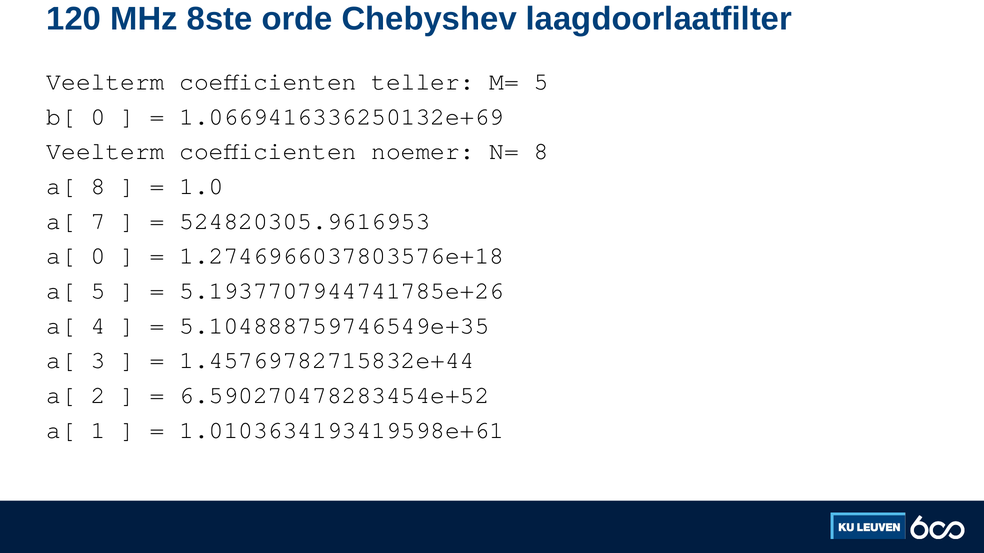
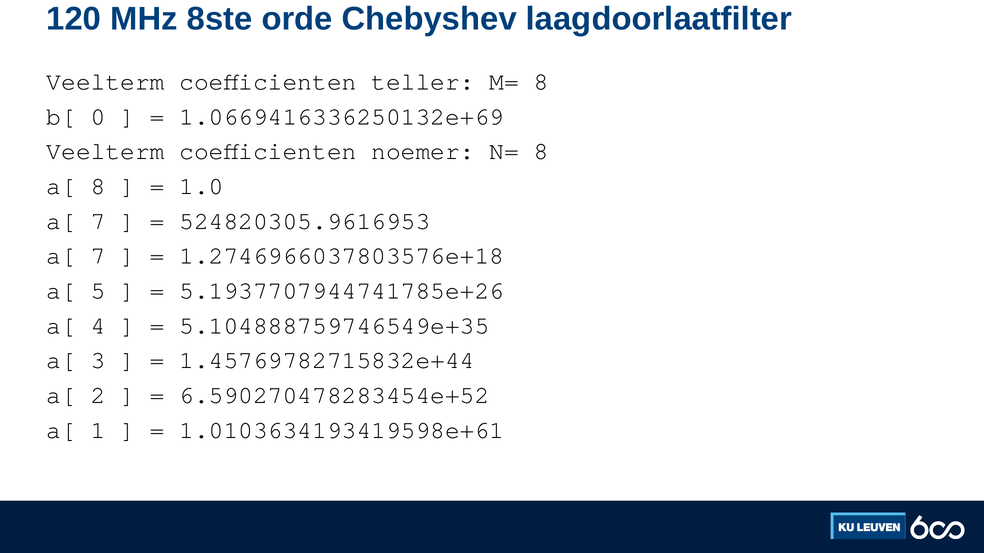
M= 5: 5 -> 8 (541, 82)
0: 0 -> 7 (98, 256)
